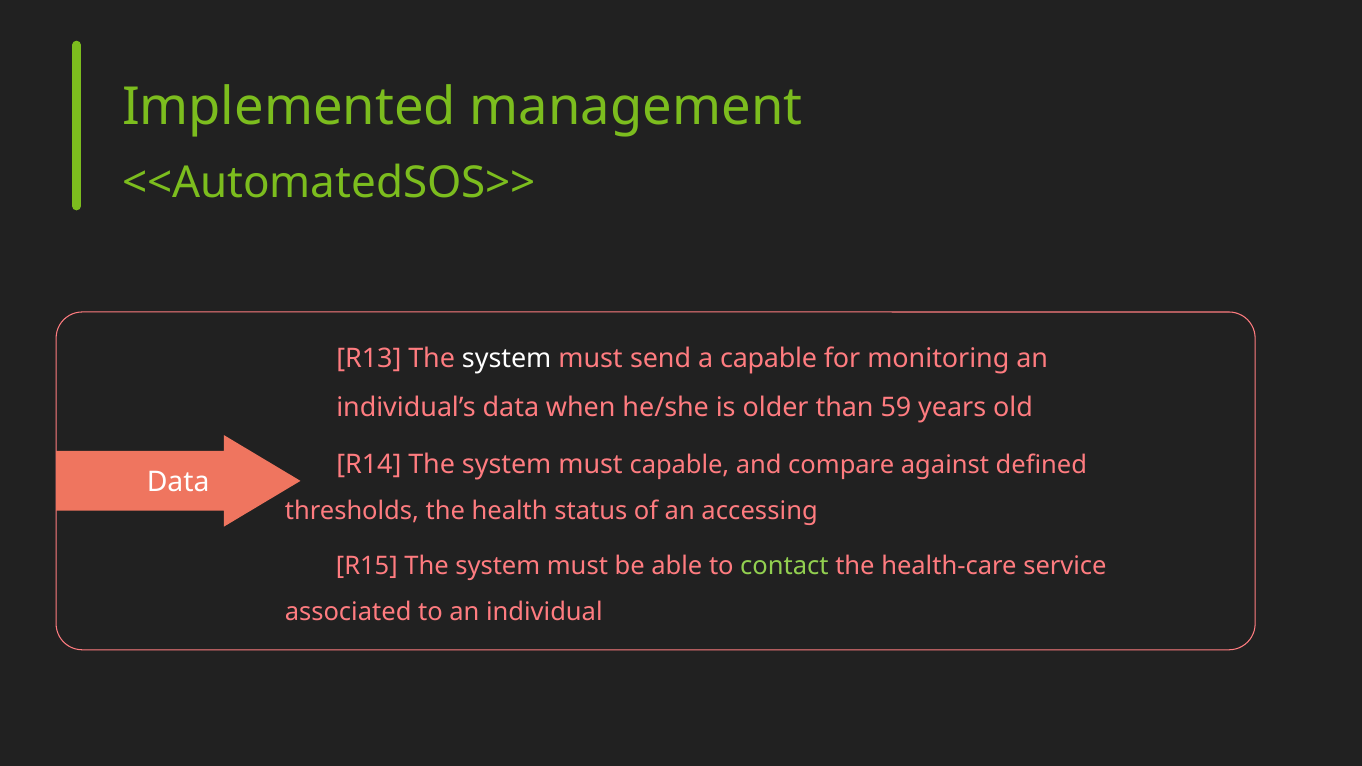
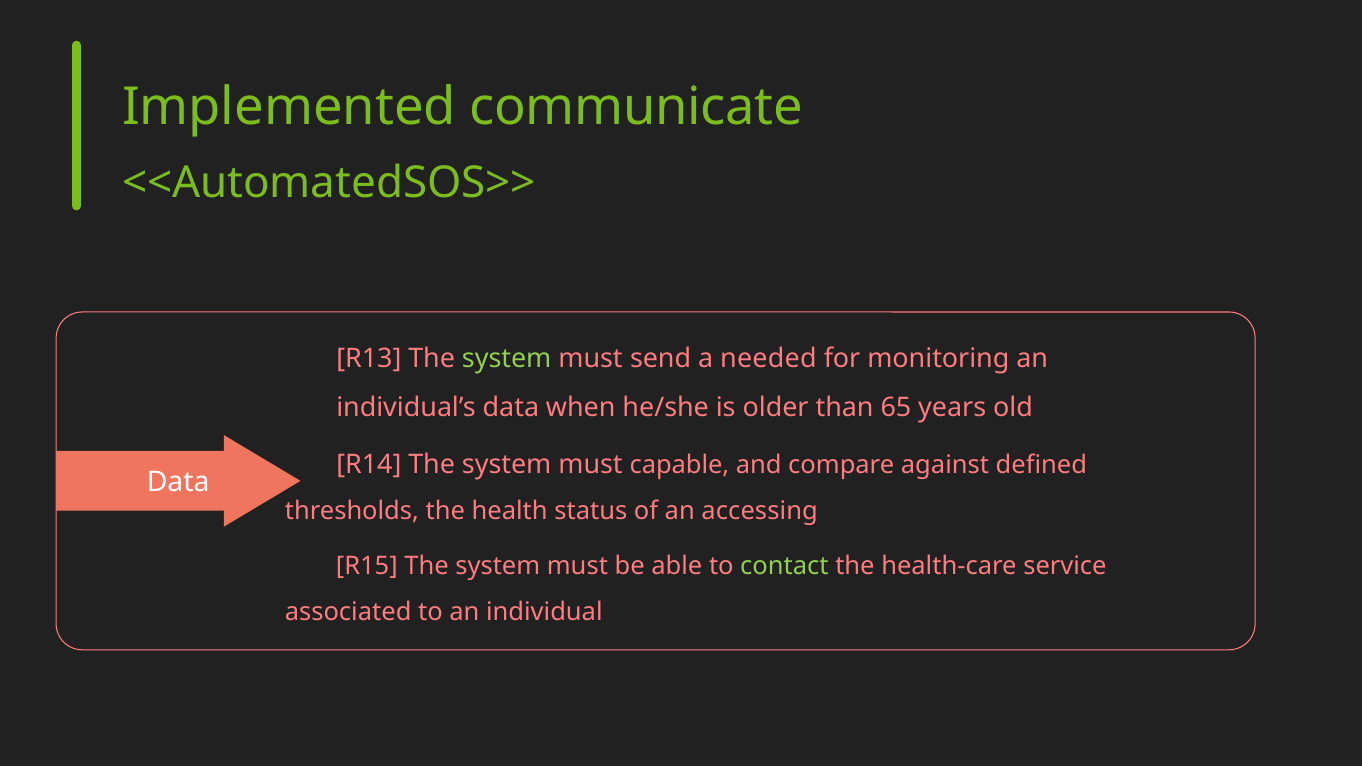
management: management -> communicate (636, 107)
system colour: white -> light green (507, 359)
a capable: capable -> needed (768, 359)
59: 59 -> 65 (896, 408)
